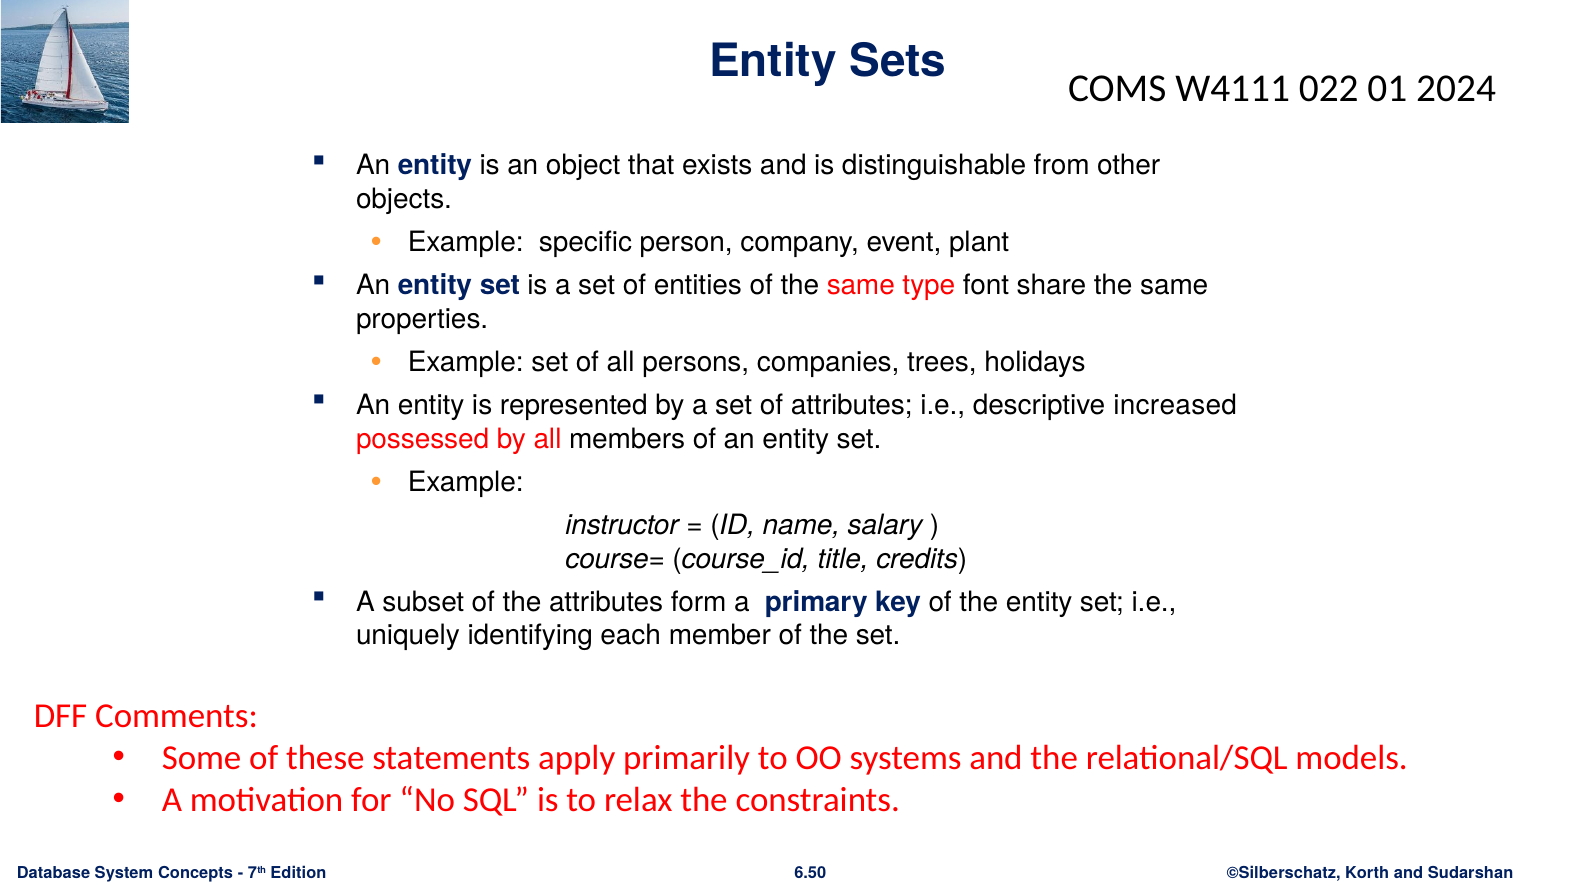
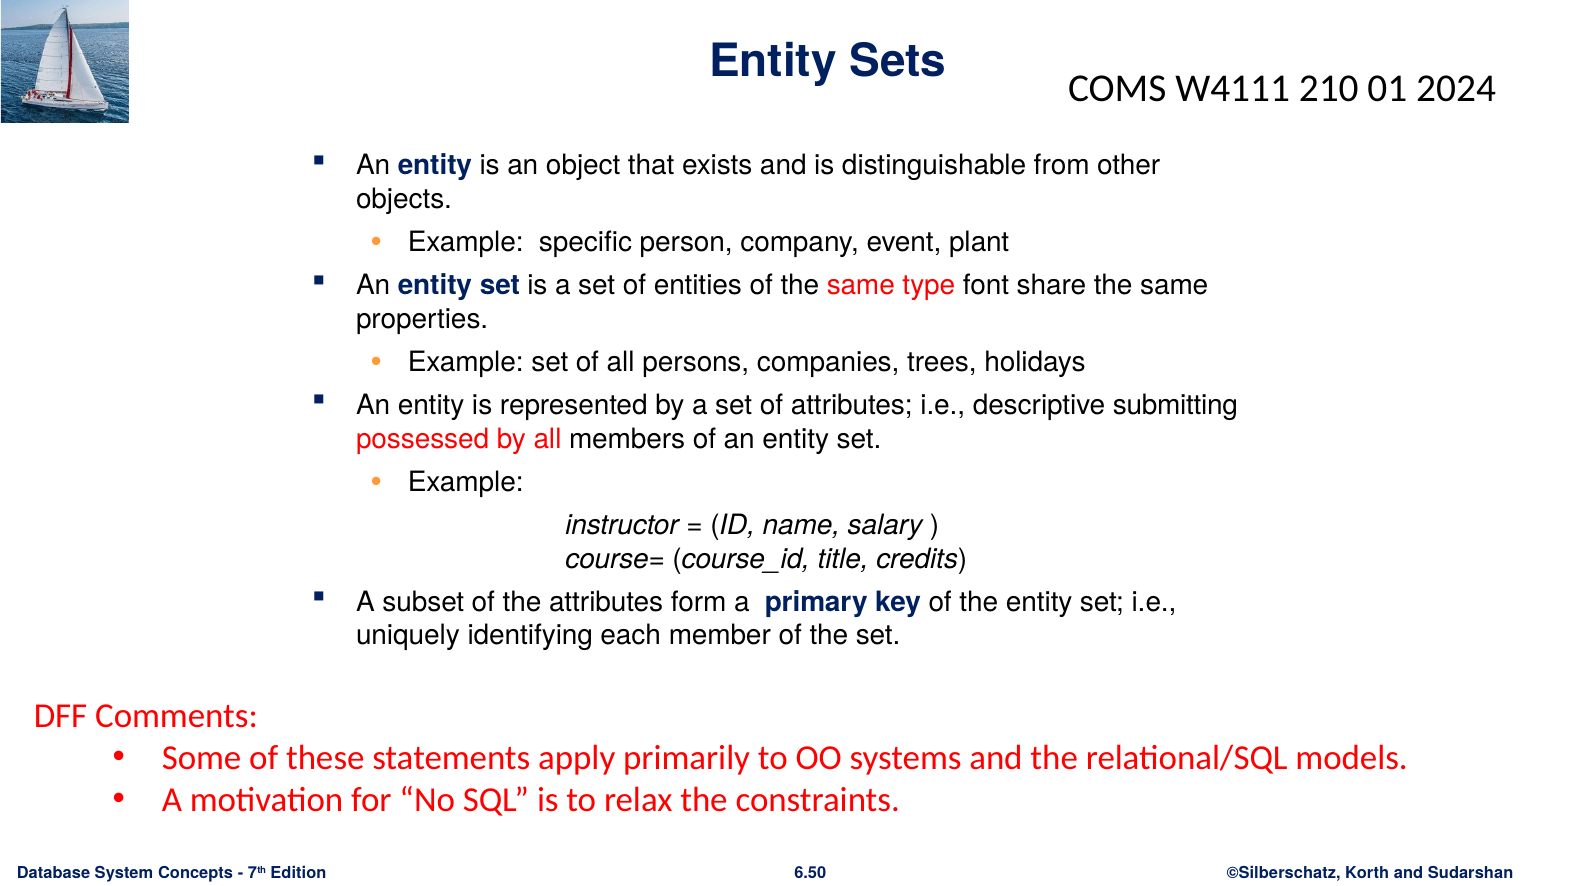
022: 022 -> 210 (1329, 89)
increased: increased -> submitting (1175, 406)
